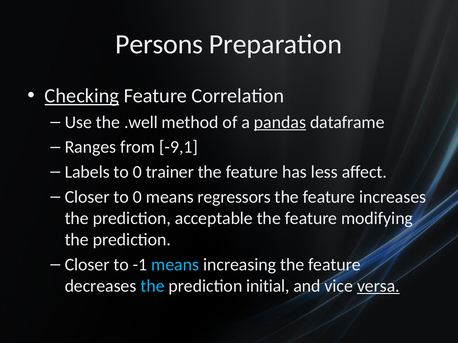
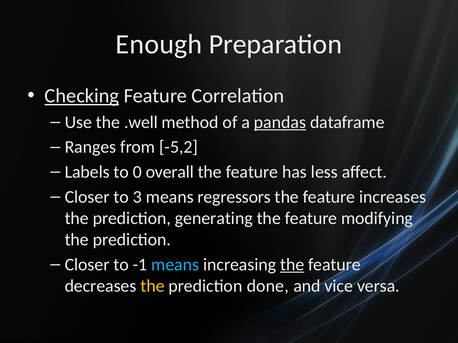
Persons: Persons -> Enough (159, 44)
-9,1: -9,1 -> -5,2 (179, 147)
trainer: trainer -> overall (170, 172)
Closer to 0: 0 -> 3 (137, 197)
acceptable: acceptable -> generating (214, 219)
the underline: none -> present (292, 265)
the colour: light blue -> yellow (153, 286)
initial: initial -> done (268, 286)
versa underline: present -> none (378, 286)
